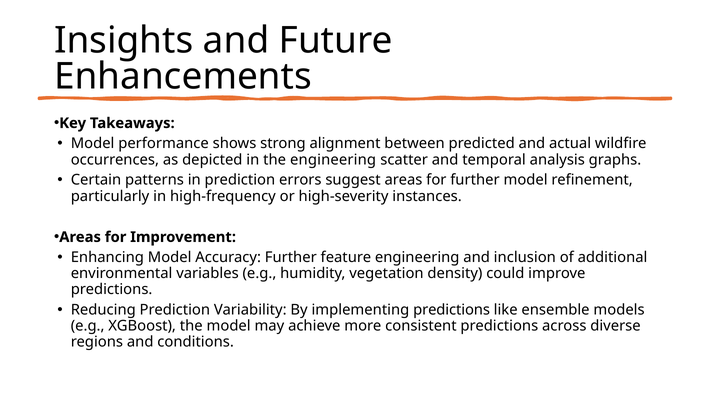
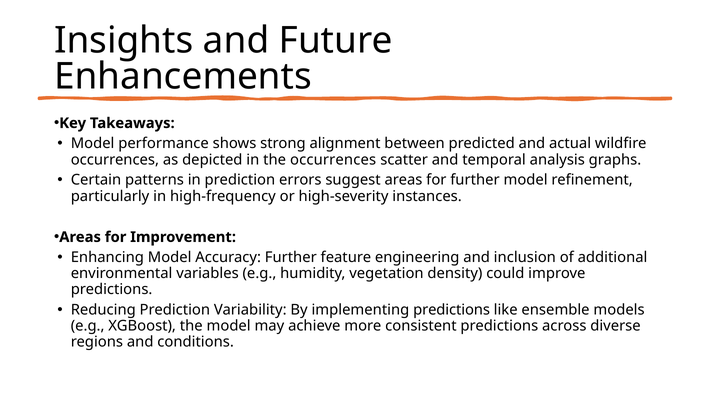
the engineering: engineering -> occurrences (333, 159)
